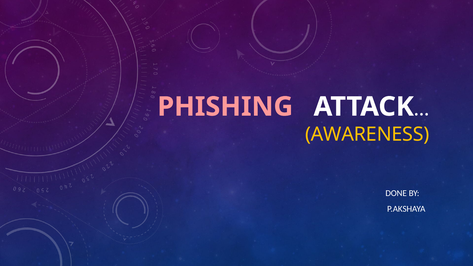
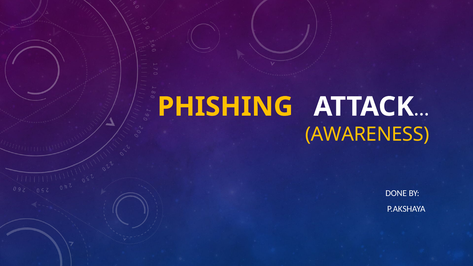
PHISHING colour: pink -> yellow (225, 107)
